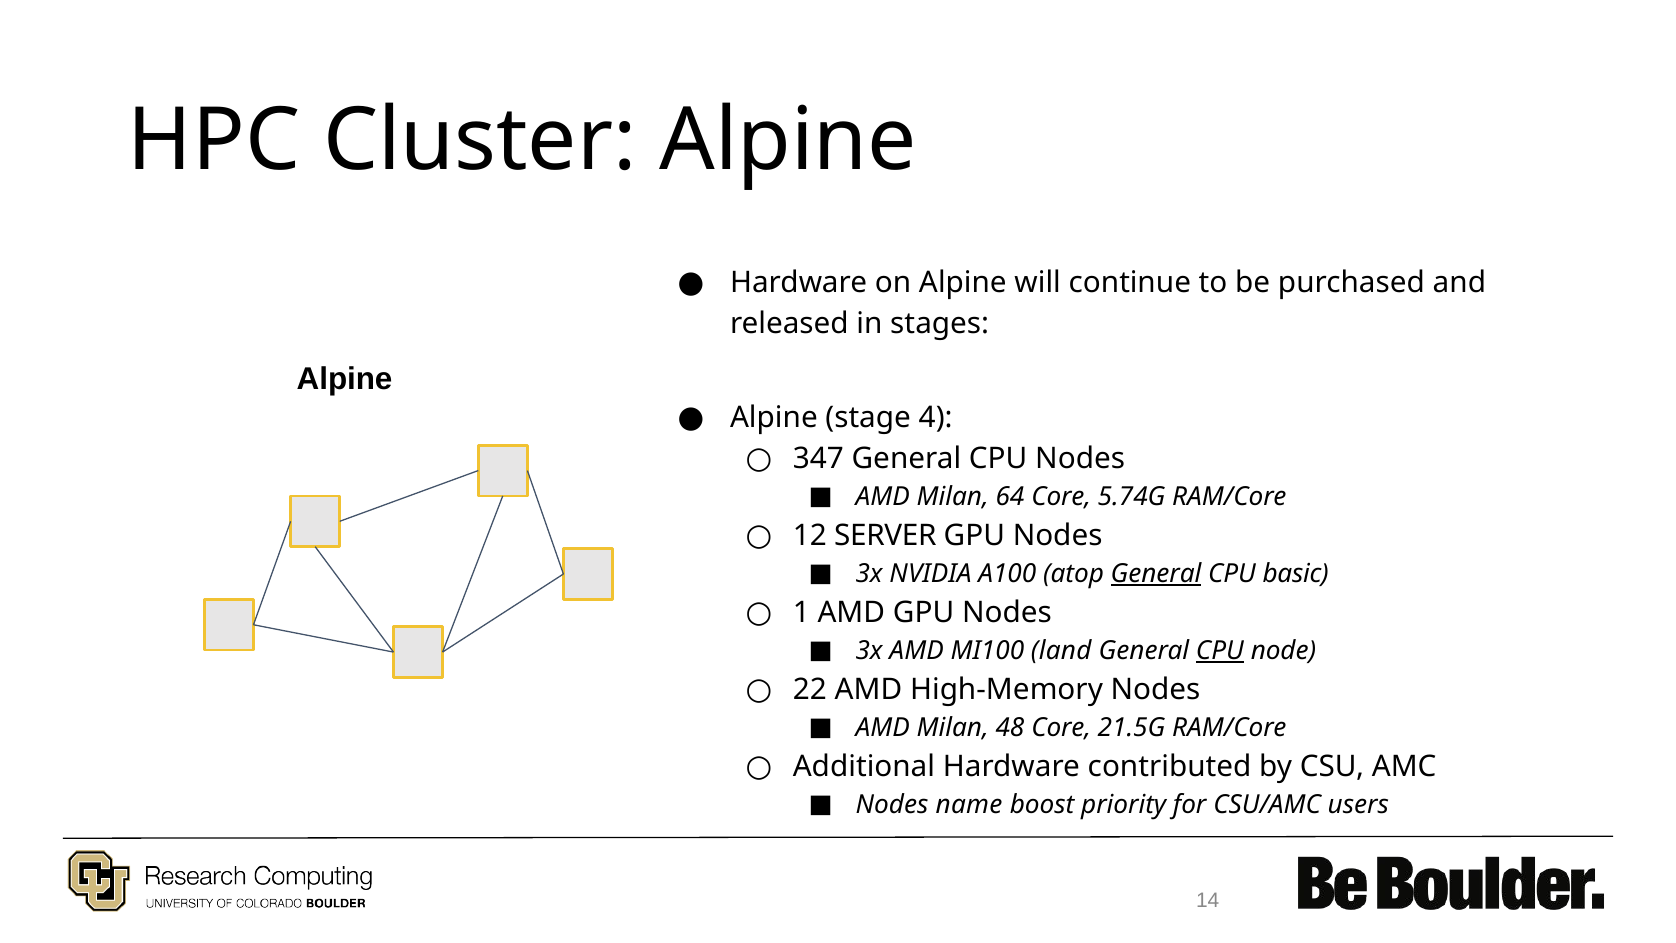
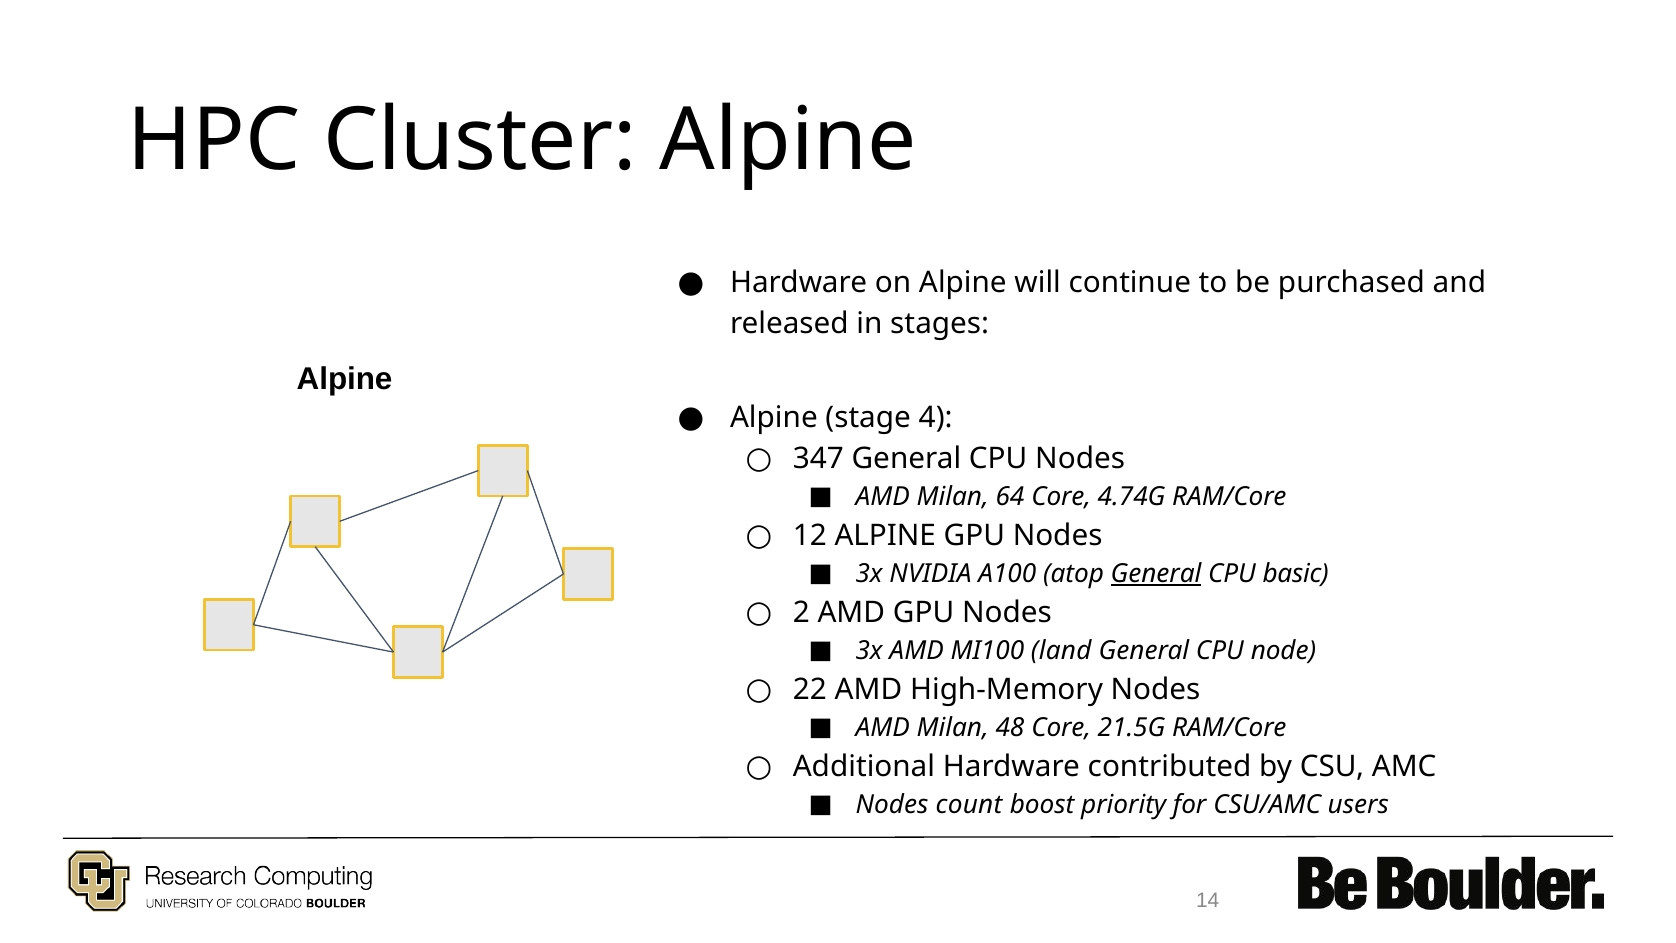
5.74G: 5.74G -> 4.74G (1132, 496)
12 SERVER: SERVER -> ALPINE (885, 535)
1: 1 -> 2 (801, 612)
CPU underline: present -> none (1220, 650)
name: name -> count (969, 804)
